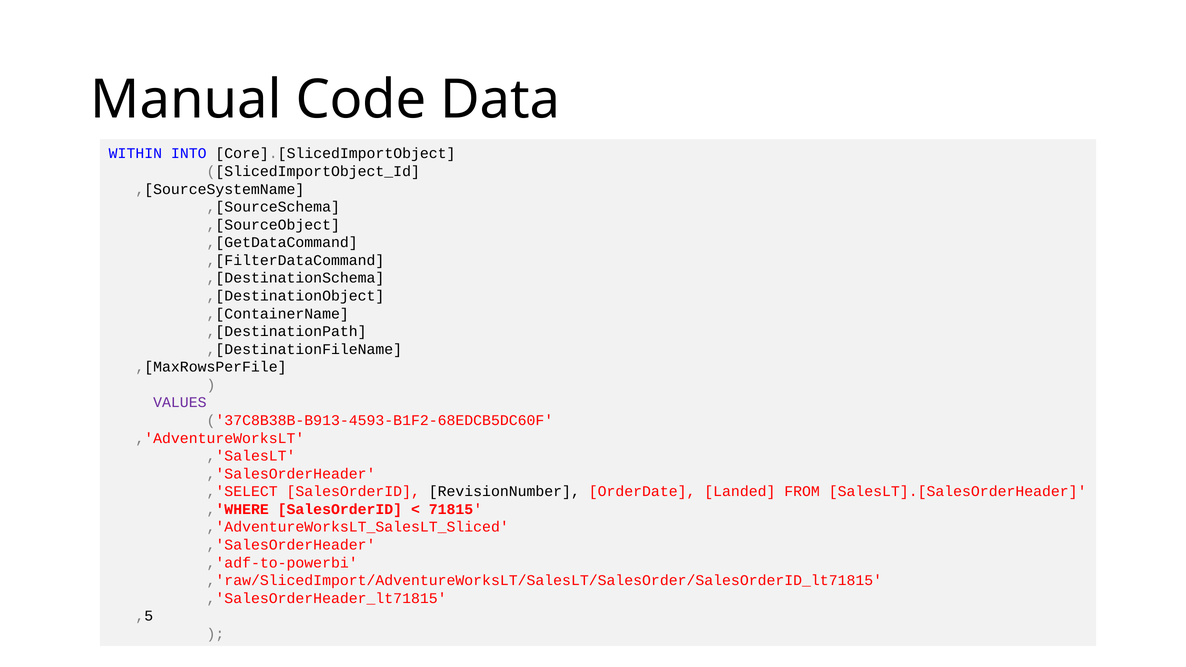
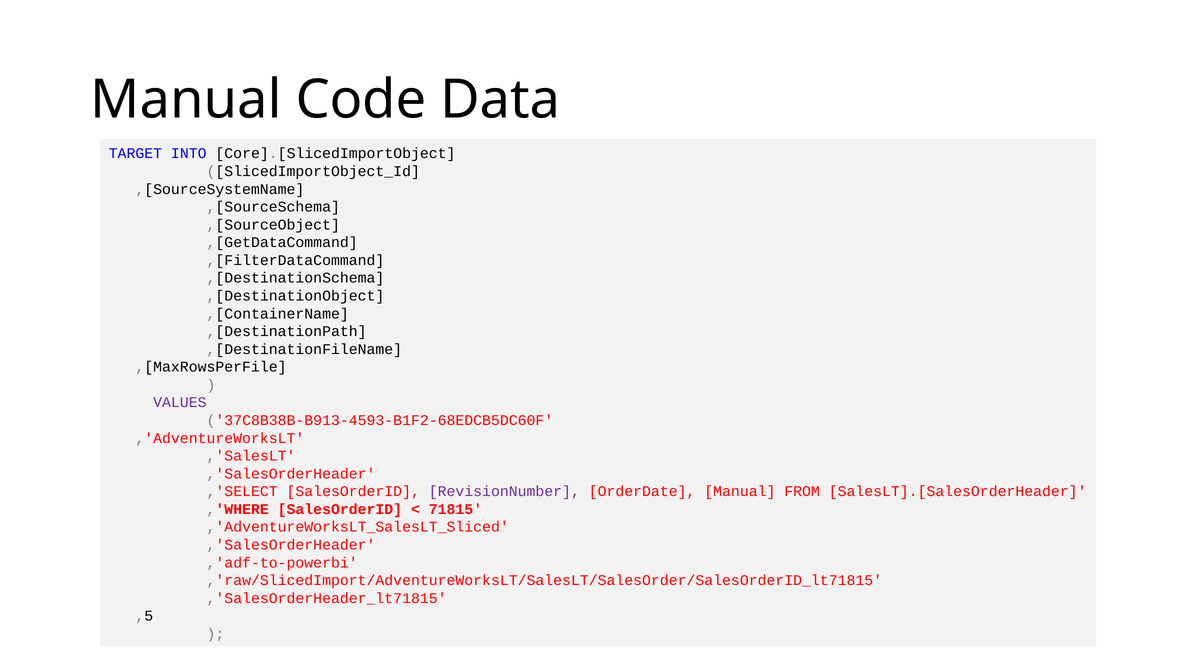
WITHIN: WITHIN -> TARGET (135, 154)
RevisionNumber colour: black -> purple (504, 492)
OrderDate Landed: Landed -> Manual (740, 492)
